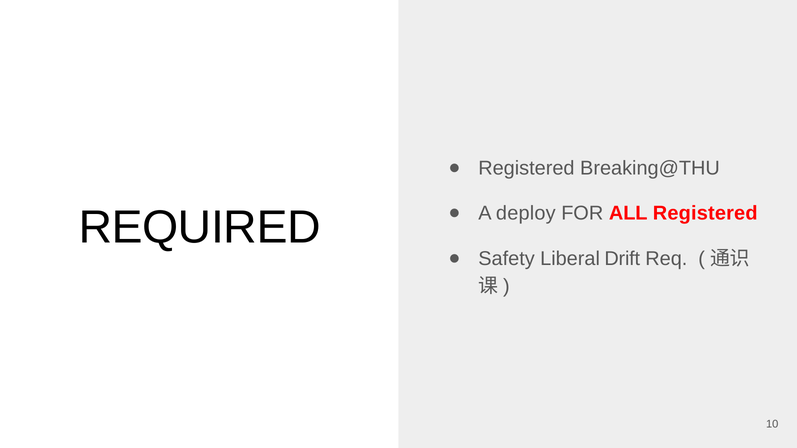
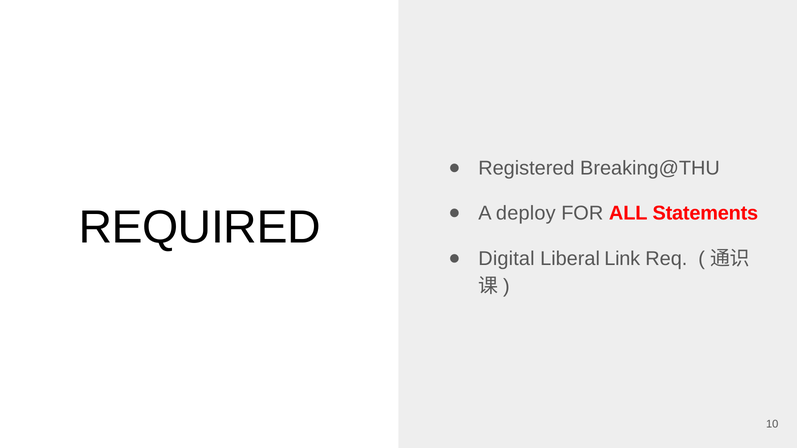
ALL Registered: Registered -> Statements (705, 214)
Safety: Safety -> Digital (506, 259)
Drift: Drift -> Link (622, 259)
